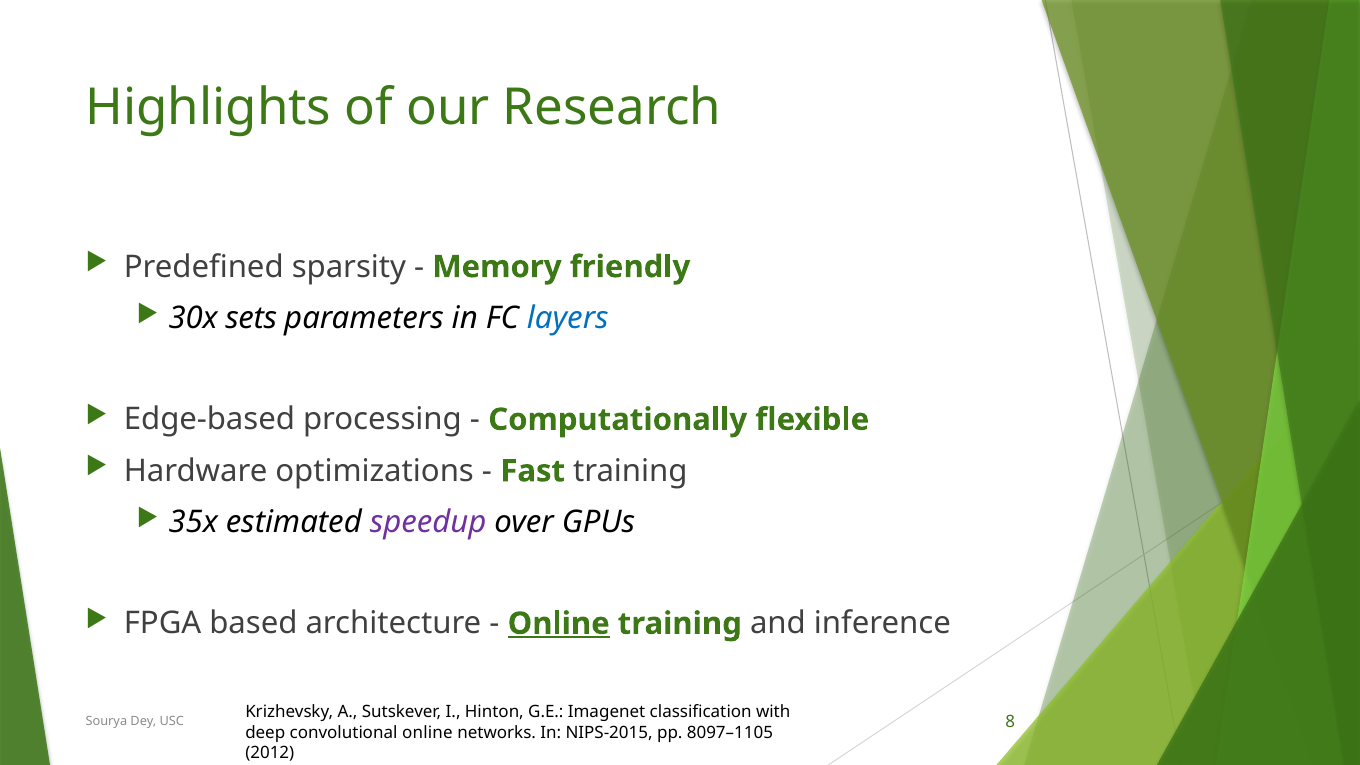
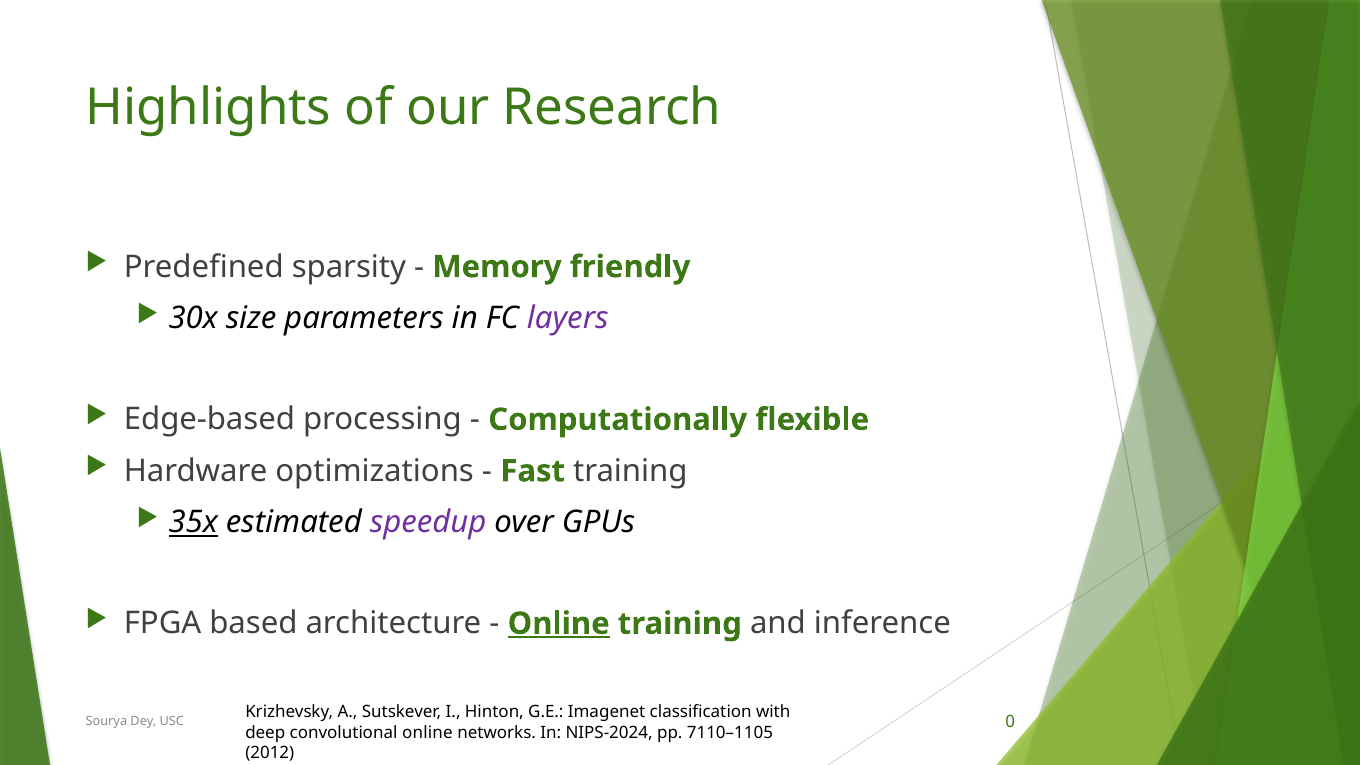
sets: sets -> size (251, 318)
layers colour: blue -> purple (568, 318)
35x underline: none -> present (193, 523)
8: 8 -> 0 (1010, 722)
NIPS-2015: NIPS-2015 -> NIPS-2024 (609, 733)
8097–1105: 8097–1105 -> 7110–1105 (730, 733)
